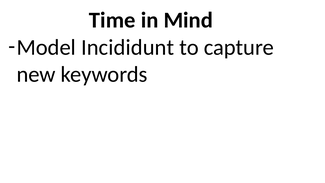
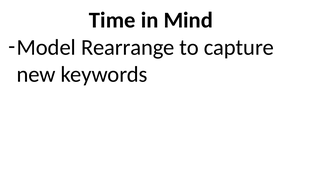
Incididunt: Incididunt -> Rearrange (128, 47)
